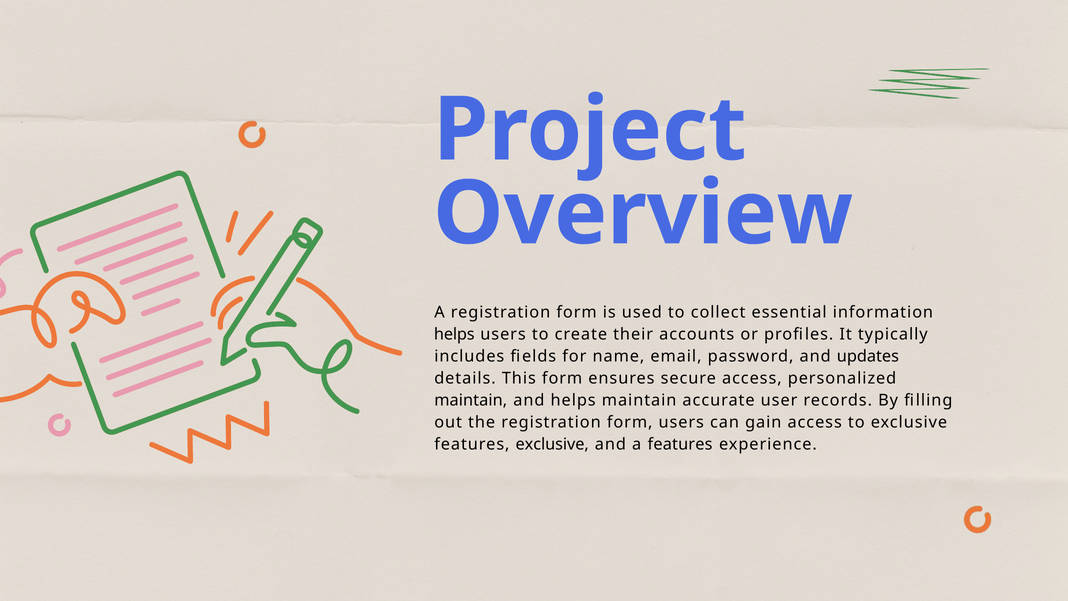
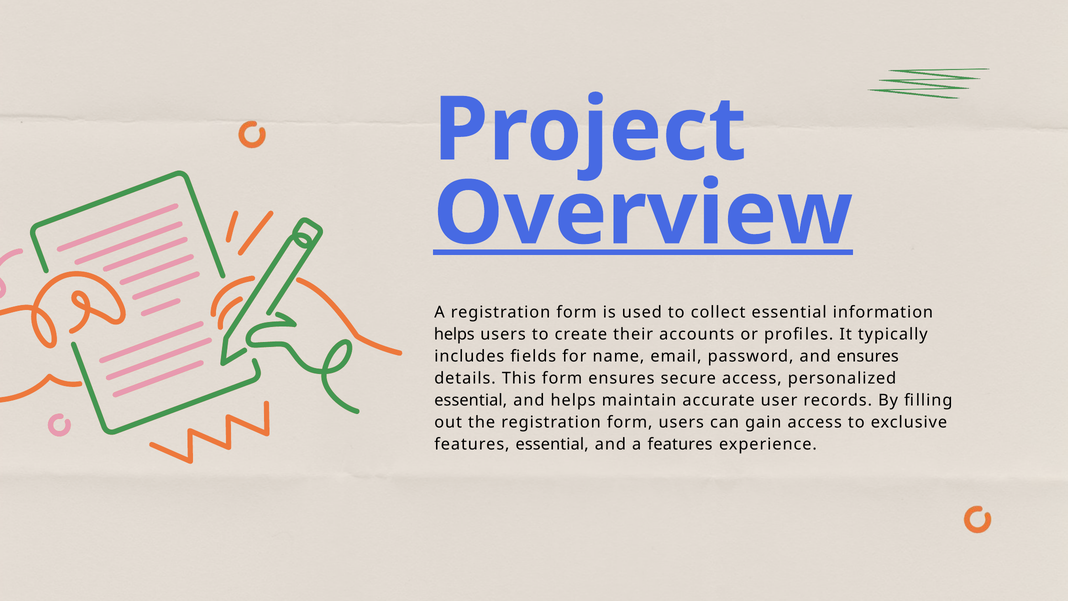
Overview underline: none -> present (643, 214)
and updates: updates -> ensures (868, 356)
maintain: maintain -> essential (471, 400)
features exclusive: exclusive -> essential (552, 444)
